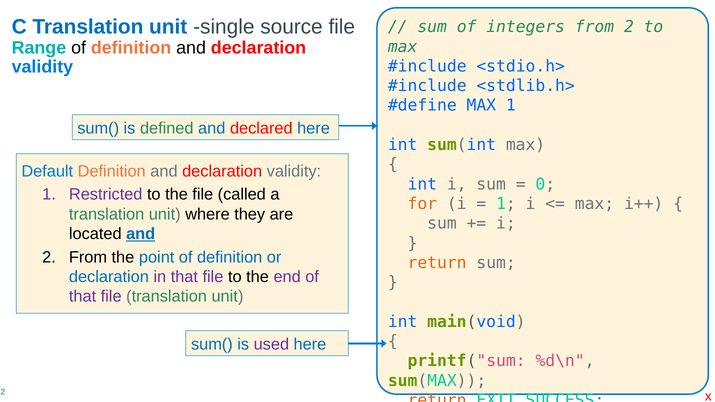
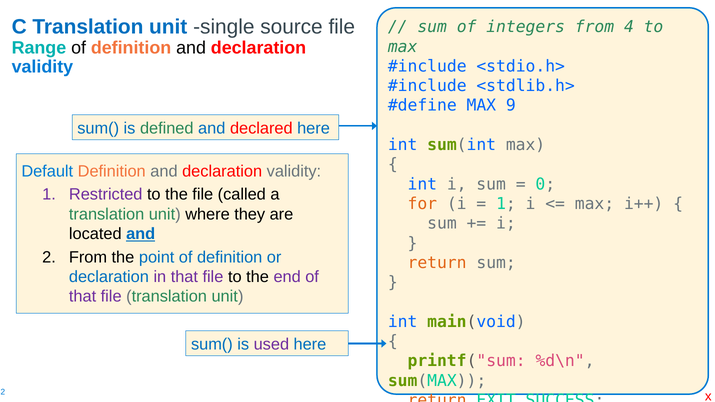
from 2: 2 -> 4 (629, 27)
MAX 1: 1 -> 9 (511, 106)
